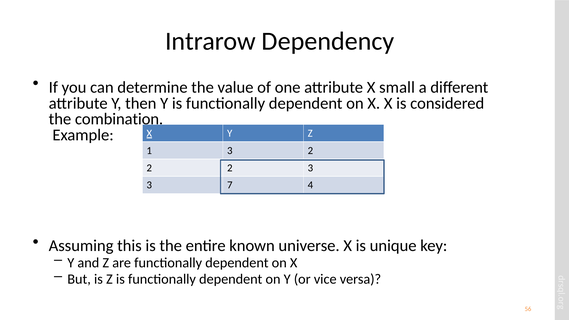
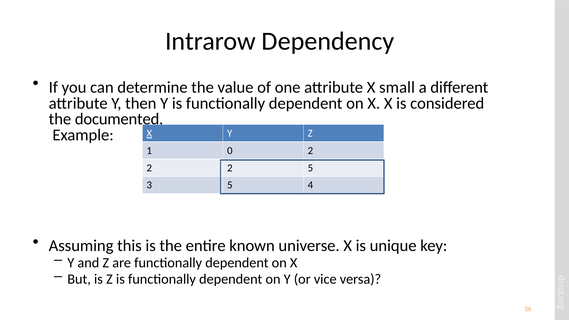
combination: combination -> documented (119, 119)
1 3: 3 -> 0 (230, 151)
2 3: 3 -> 5 (310, 168)
3 7: 7 -> 5 (230, 185)
